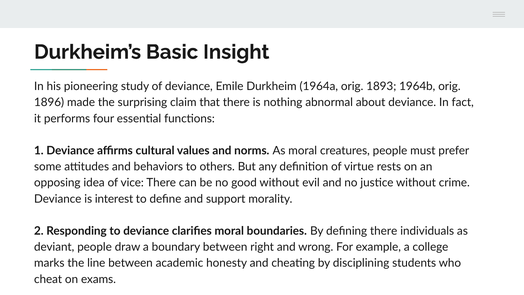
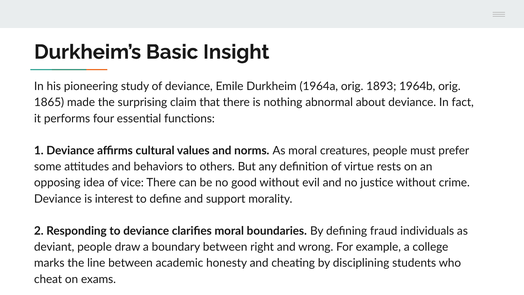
1896: 1896 -> 1865 (49, 102)
defining there: there -> fraud (384, 231)
